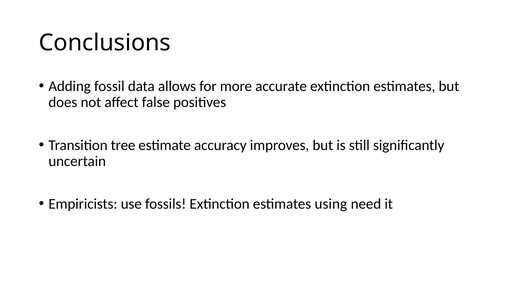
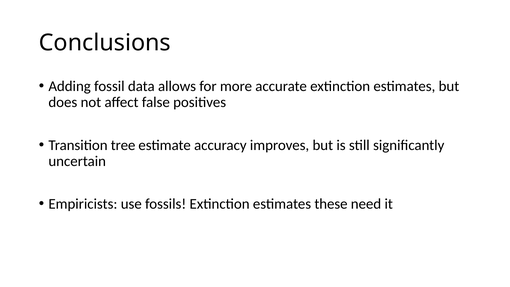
using: using -> these (331, 204)
